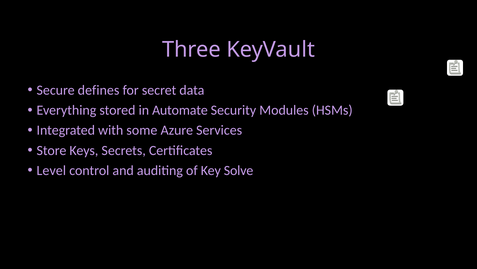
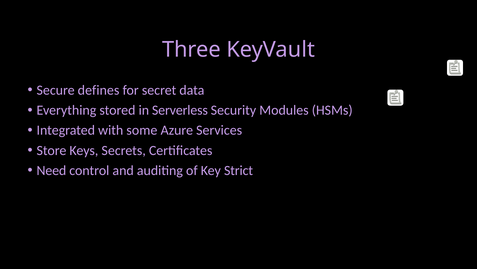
Automate: Automate -> Serverless (180, 110)
Level: Level -> Need (51, 170)
Solve: Solve -> Strict (239, 170)
